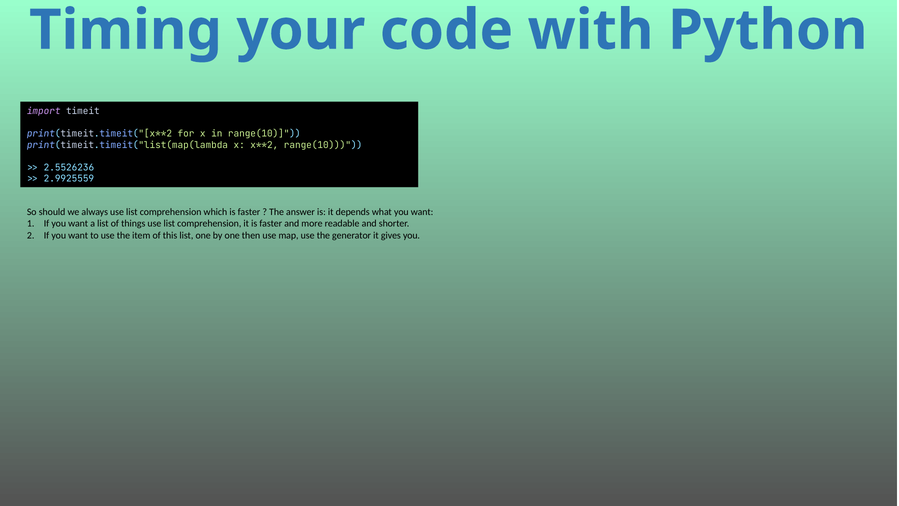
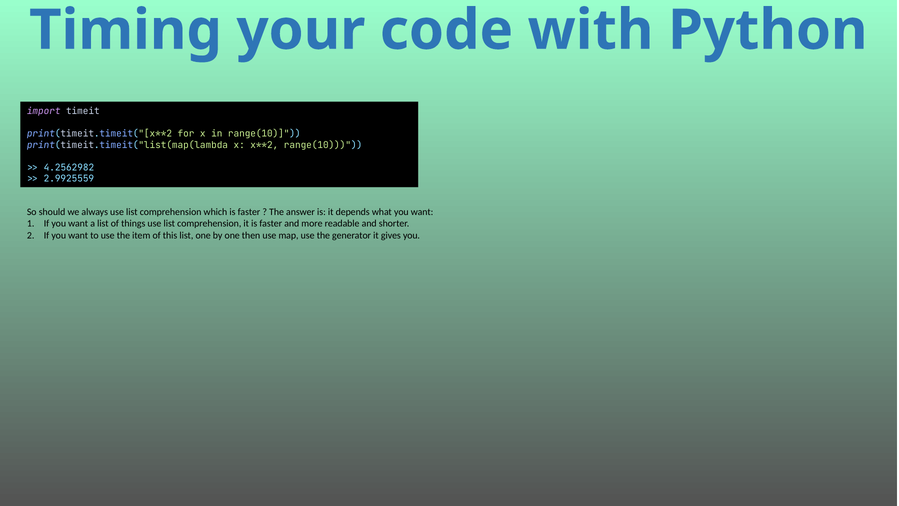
2.5526236: 2.5526236 -> 4.2562982 (69, 168)
